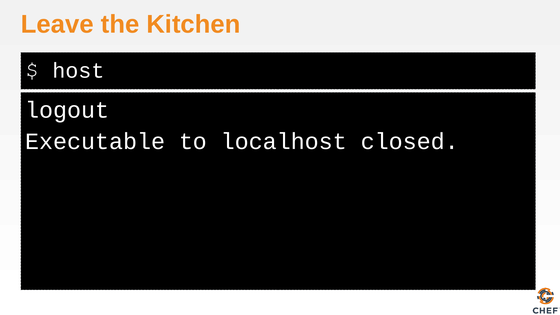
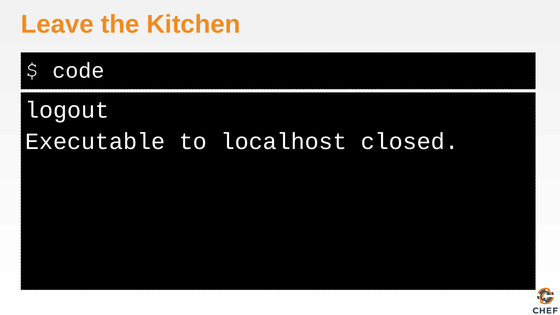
host: host -> code (79, 71)
